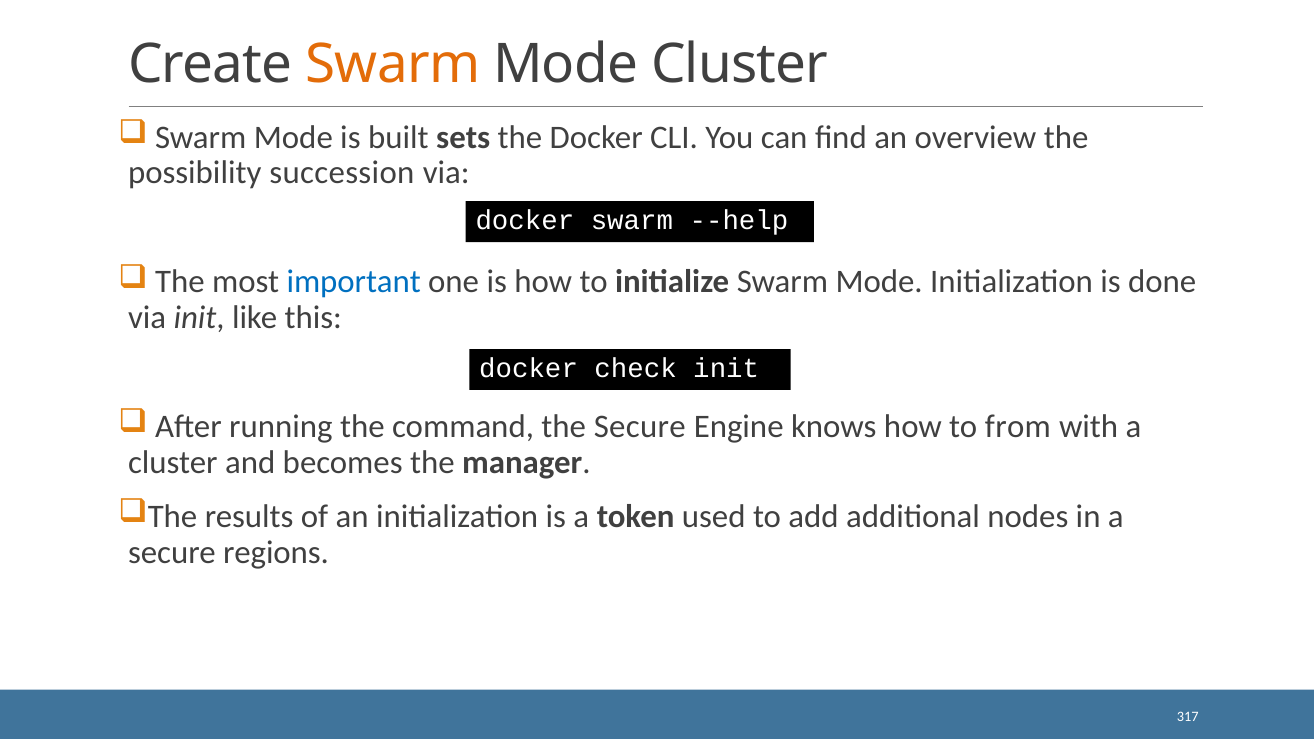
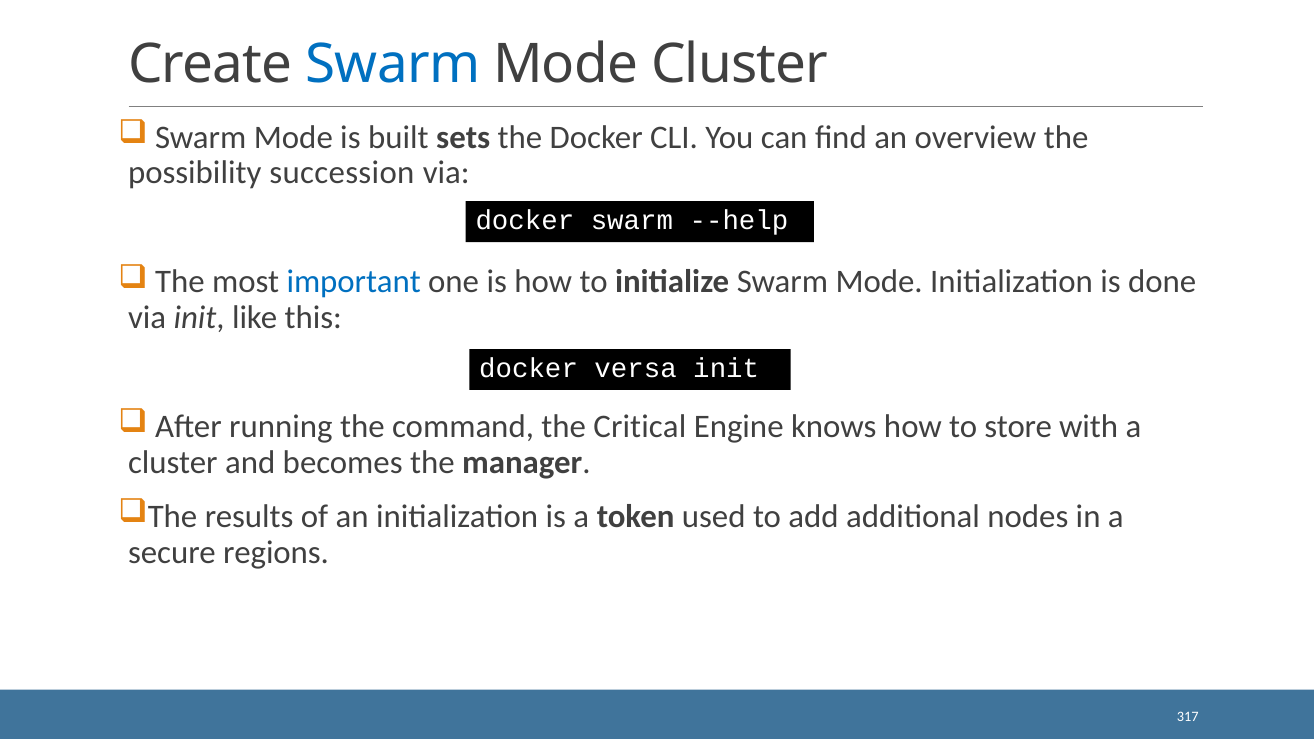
Swarm colour: orange -> blue (393, 64)
check: check -> versa (636, 369)
the Secure: Secure -> Critical (640, 427)
from: from -> store (1018, 427)
